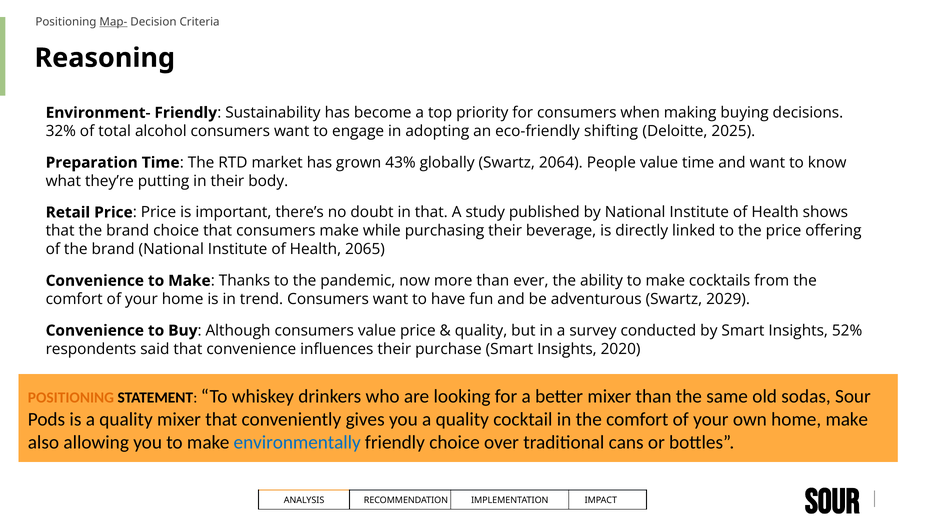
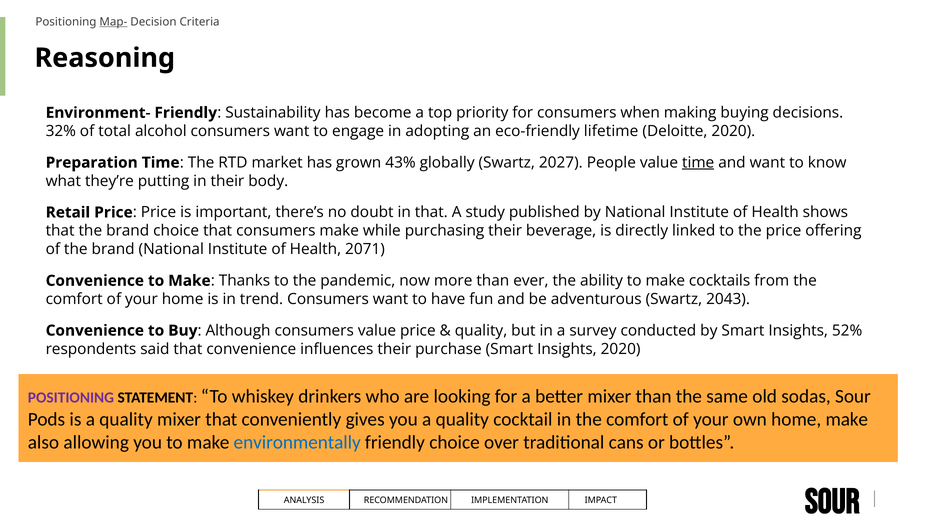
shifting: shifting -> lifetime (611, 131)
Deloitte 2025: 2025 -> 2020 (733, 131)
2064: 2064 -> 2027 (561, 163)
time underline: none -> present (698, 163)
2065: 2065 -> 2071 (365, 250)
2029: 2029 -> 2043 (728, 299)
POSITIONING colour: orange -> purple (71, 398)
